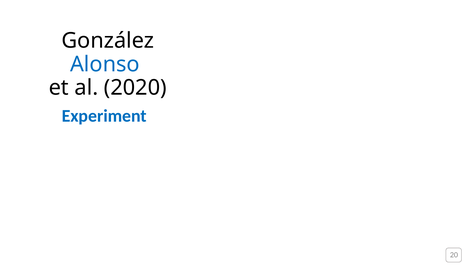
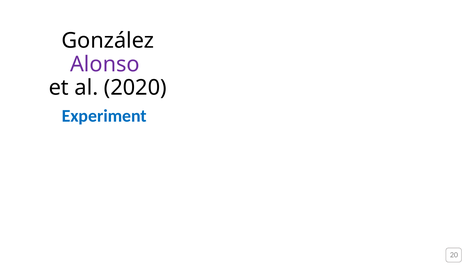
Alonso colour: blue -> purple (105, 64)
